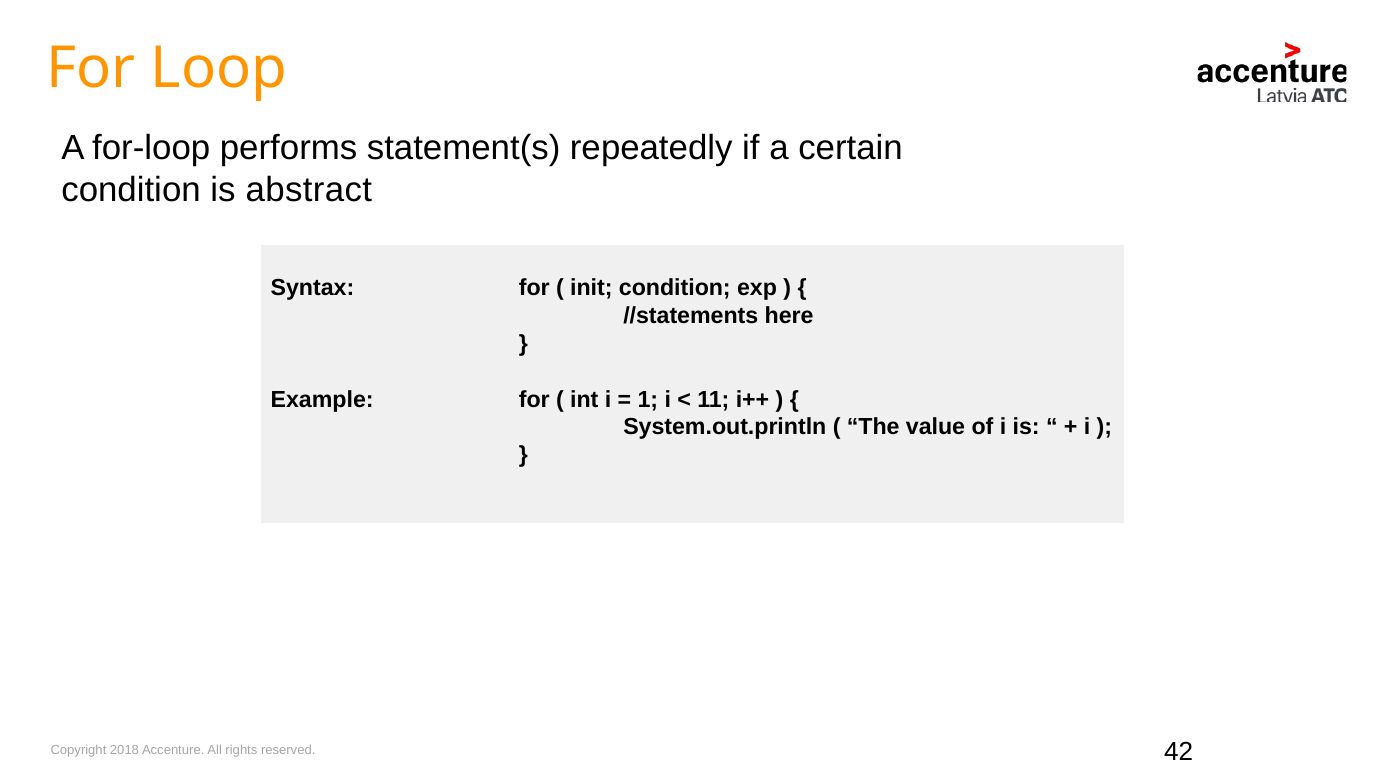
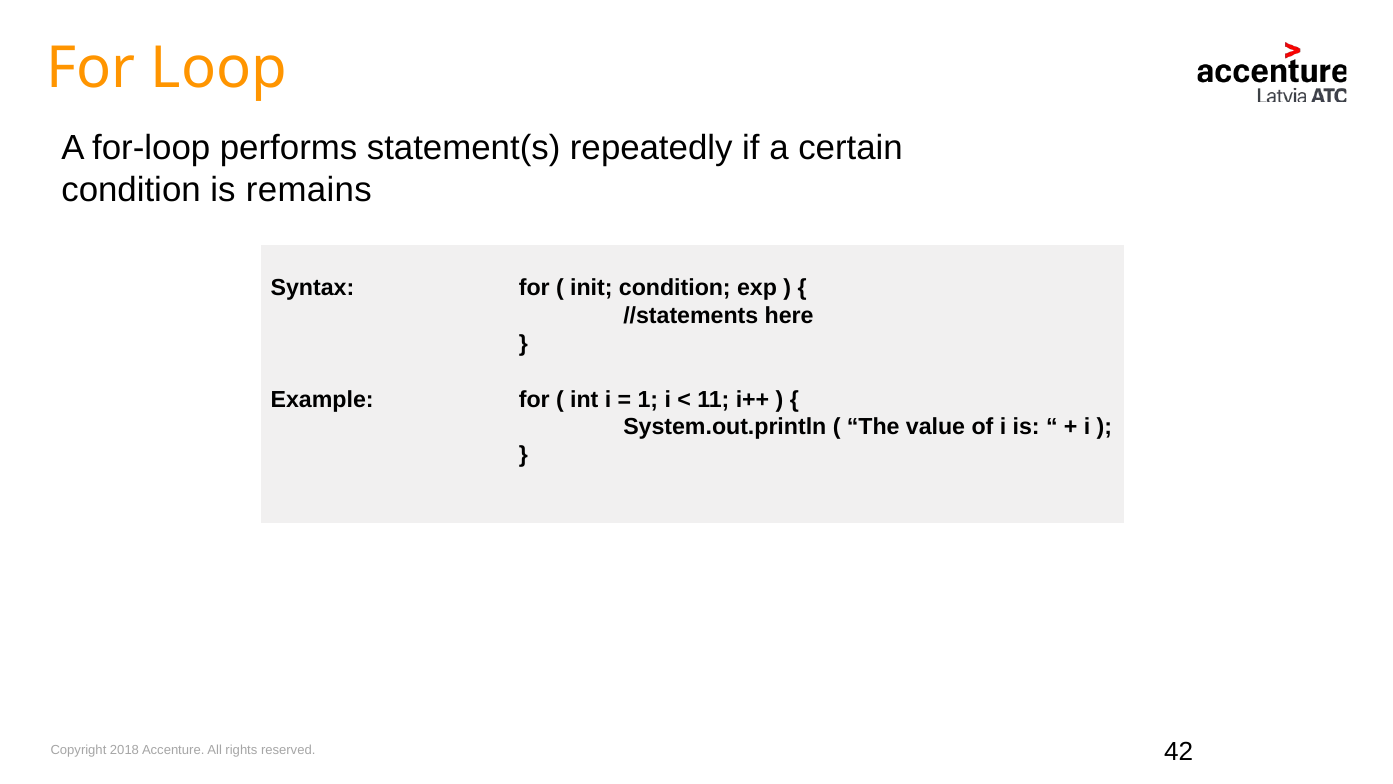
abstract: abstract -> remains (309, 190)
